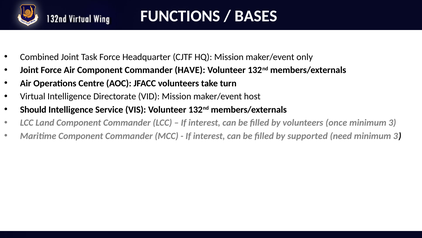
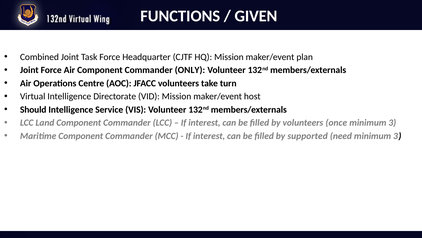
BASES: BASES -> GIVEN (256, 16)
only: only -> plan (305, 57)
HAVE: HAVE -> ONLY (190, 70)
